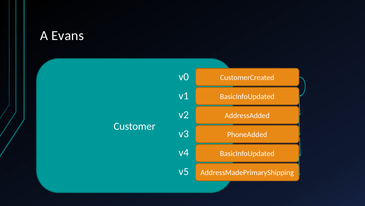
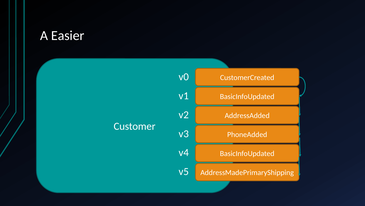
Evans: Evans -> Easier (68, 36)
